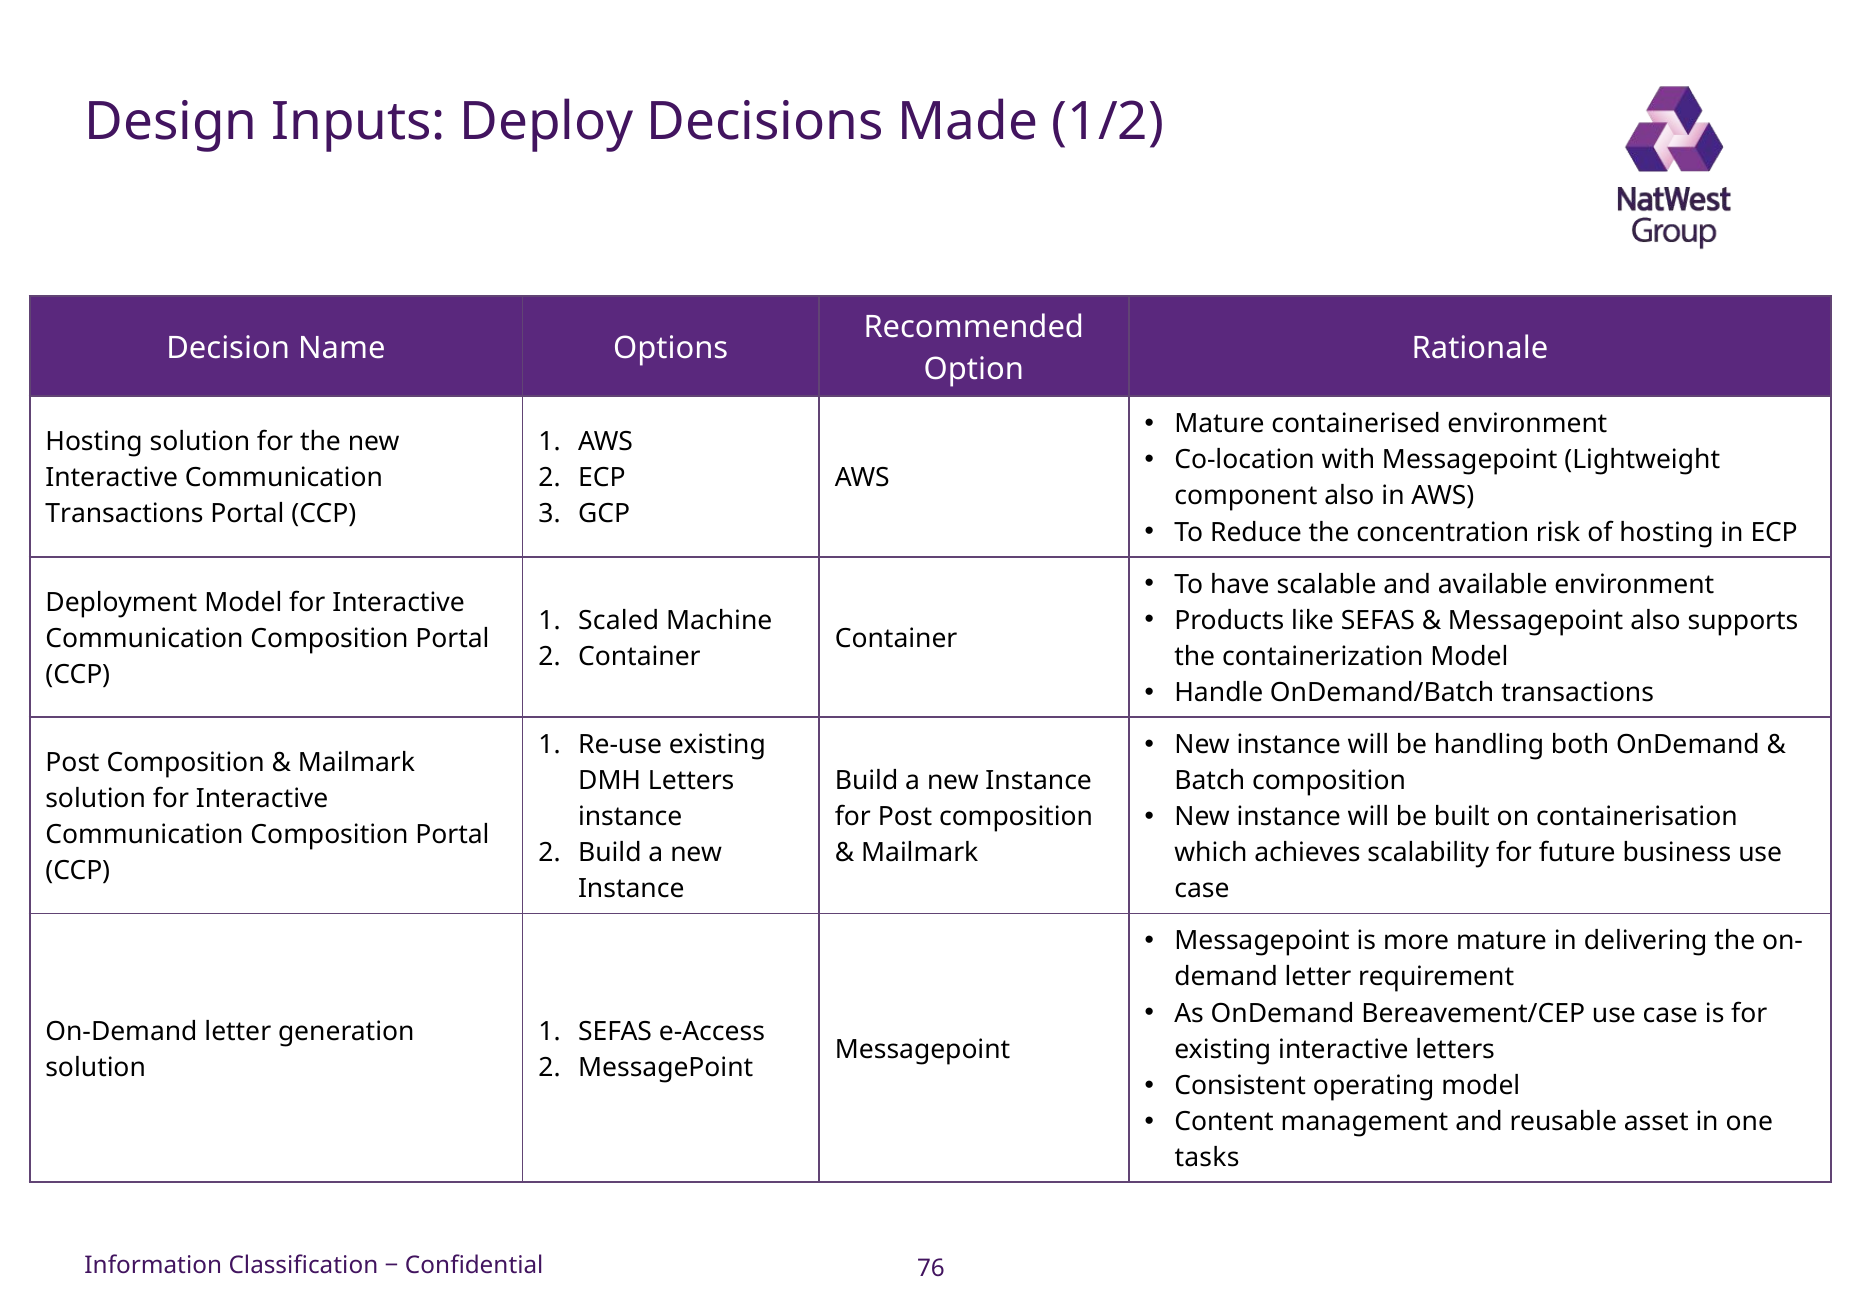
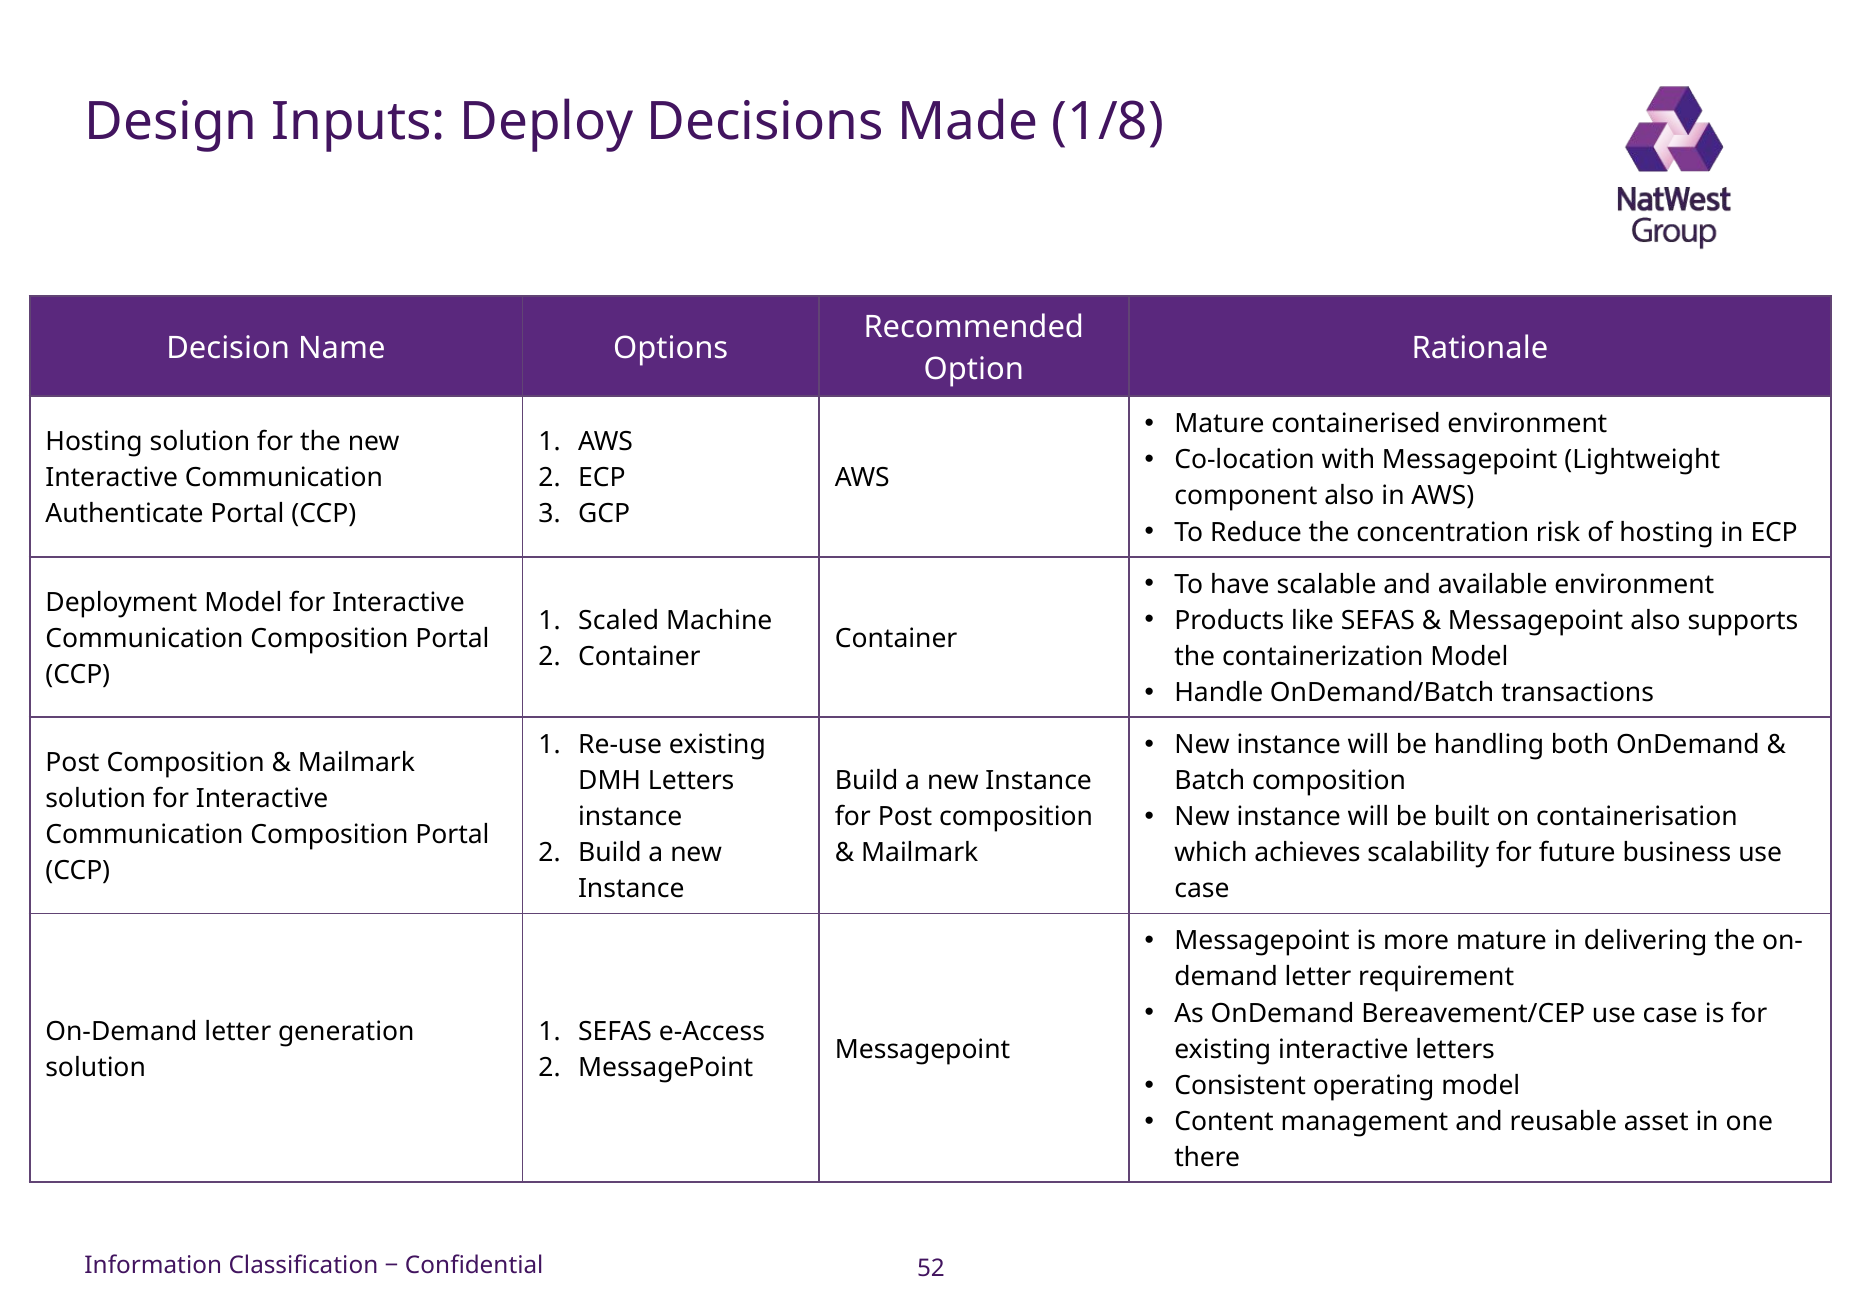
1/2: 1/2 -> 1/8 (1108, 122)
Transactions: Transactions -> Authenticate (125, 514)
tasks: tasks -> there (1207, 1158)
76: 76 -> 52 (931, 1269)
